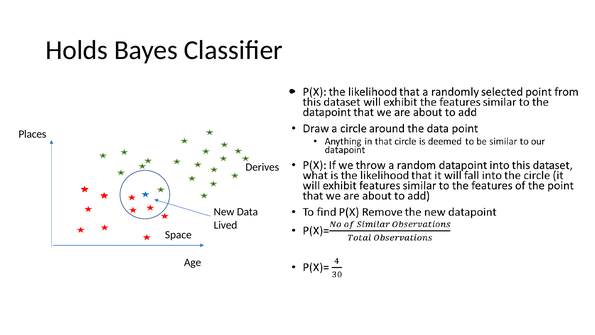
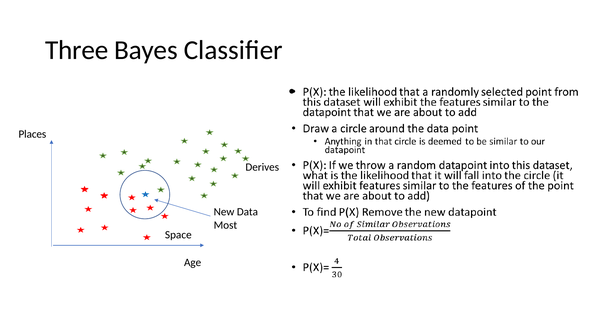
Holds: Holds -> Three (77, 50)
Lived: Lived -> Most (225, 225)
